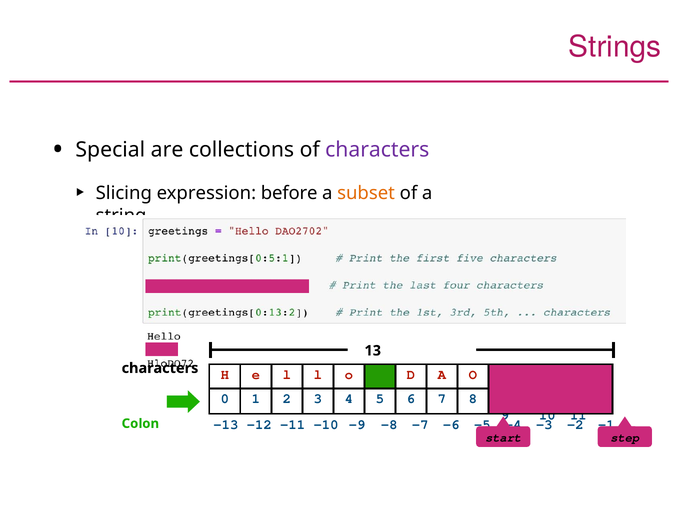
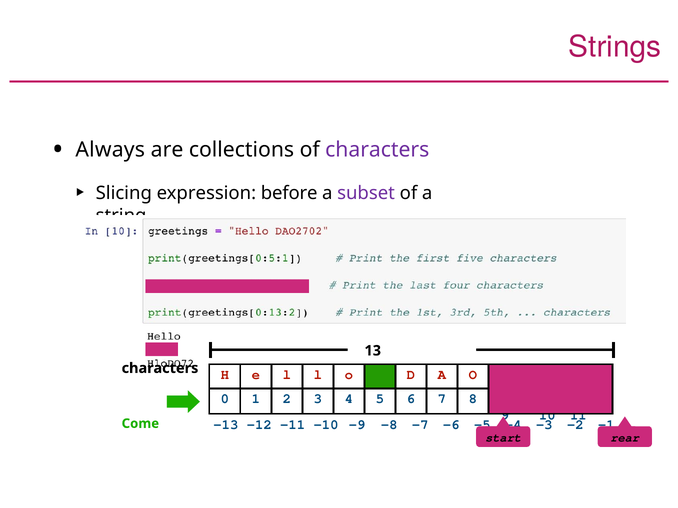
Special: Special -> Always (110, 150)
subset colour: orange -> purple (366, 194)
Colon: Colon -> Come (140, 424)
step: step -> rear (625, 438)
